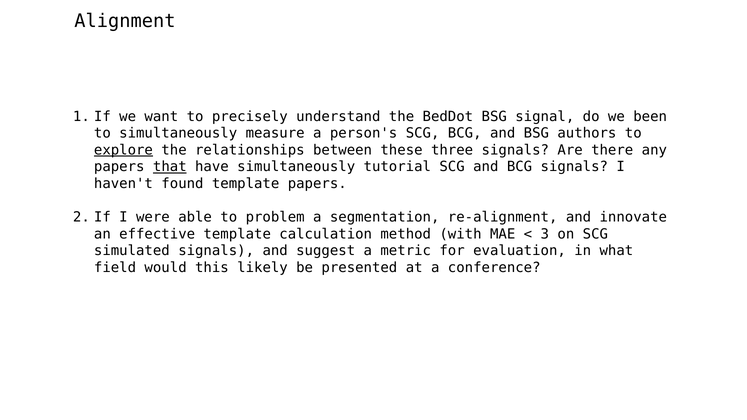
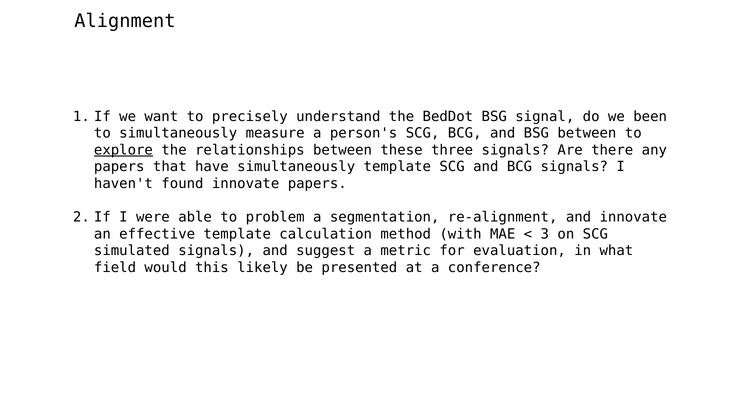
BSG authors: authors -> between (587, 133)
that underline: present -> none (170, 167)
simultaneously tutorial: tutorial -> template (397, 167)
found template: template -> innovate (246, 184)
